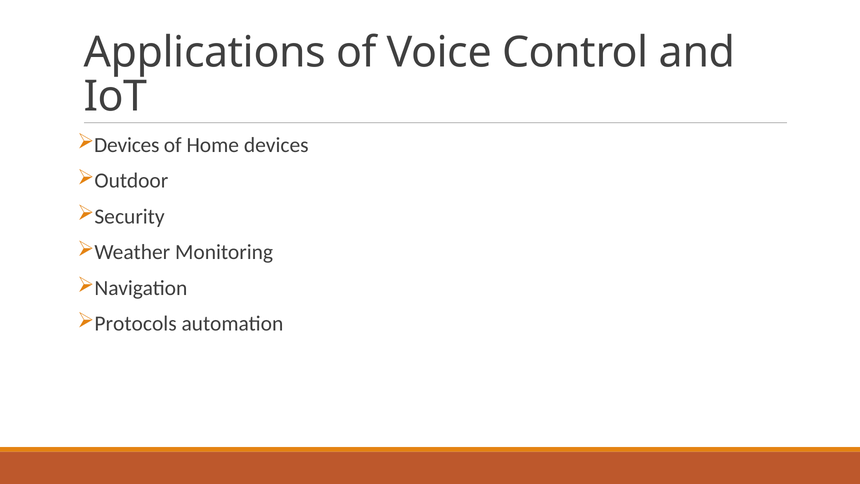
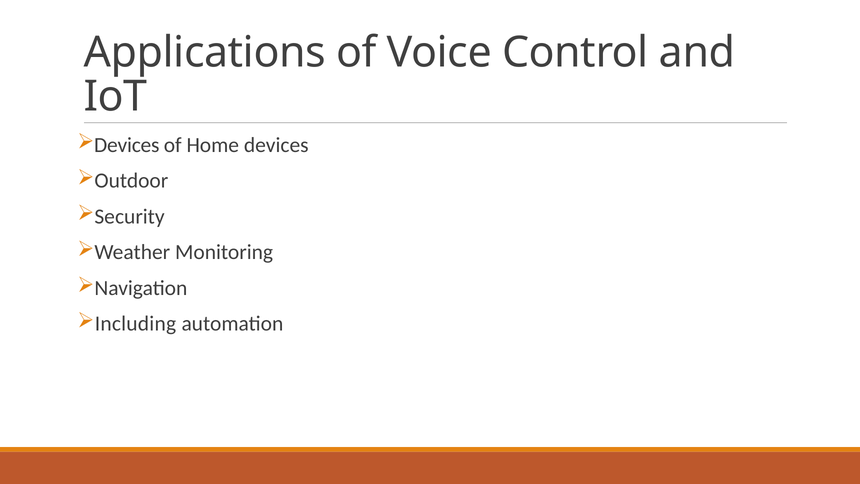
Protocols: Protocols -> Including (135, 324)
